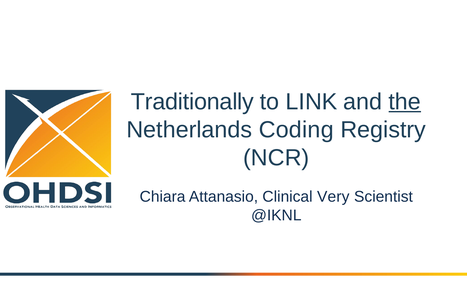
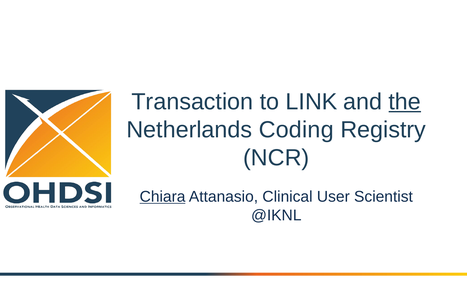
Traditionally: Traditionally -> Transaction (192, 102)
Chiara underline: none -> present (163, 197)
Very: Very -> User (333, 197)
